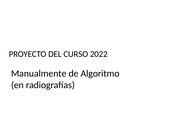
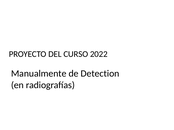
Algoritmo: Algoritmo -> Detection (100, 74)
